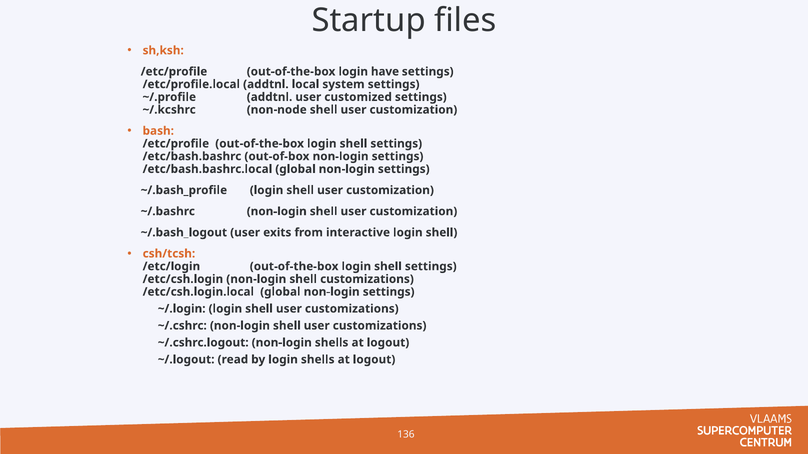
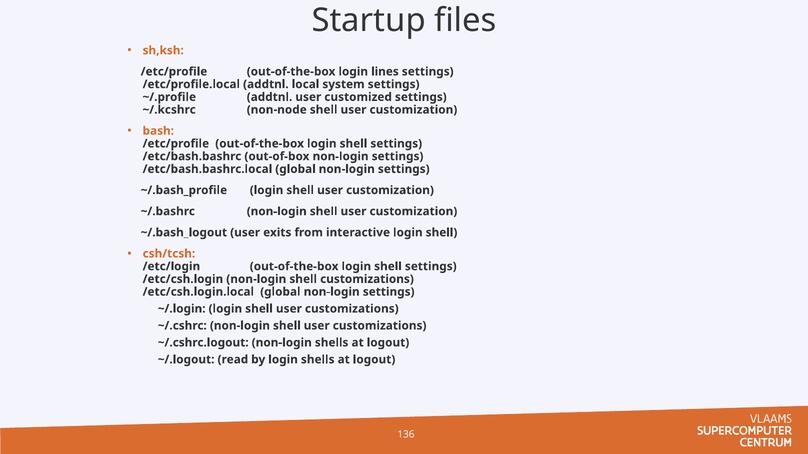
have: have -> lines (385, 72)
